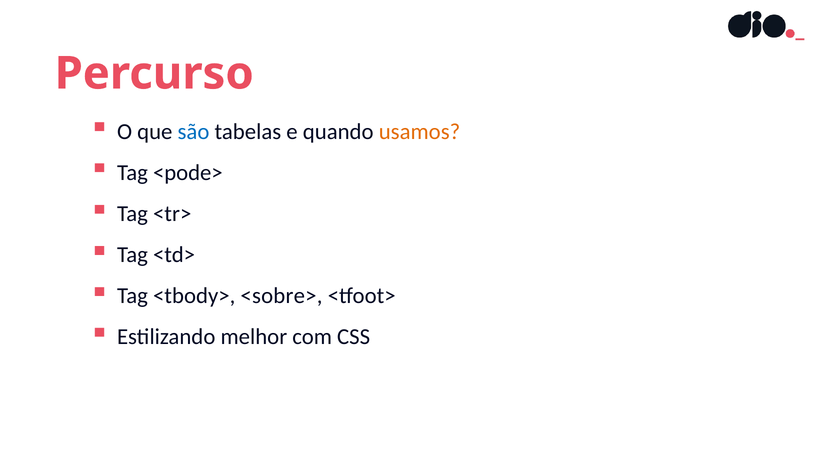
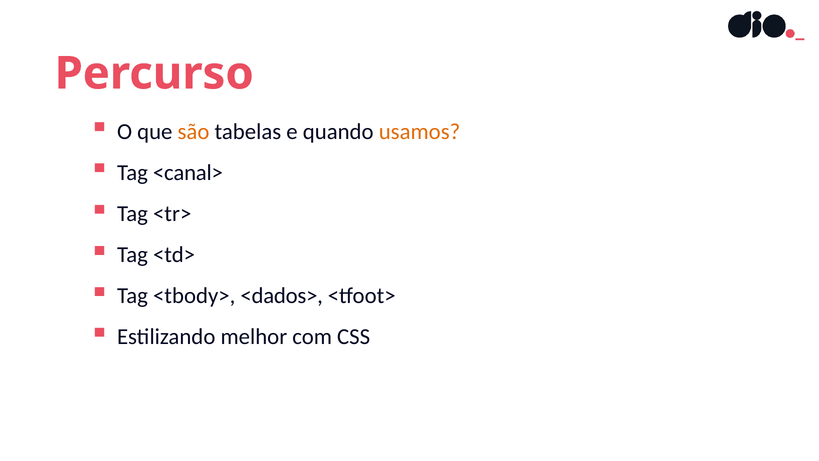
são colour: blue -> orange (193, 132)
<pode>: <pode> -> <canal> (188, 173)
<sobre>: <sobre> -> <dados> (282, 296)
